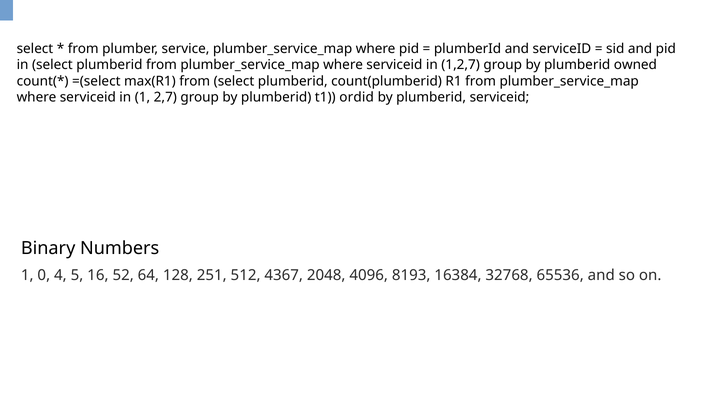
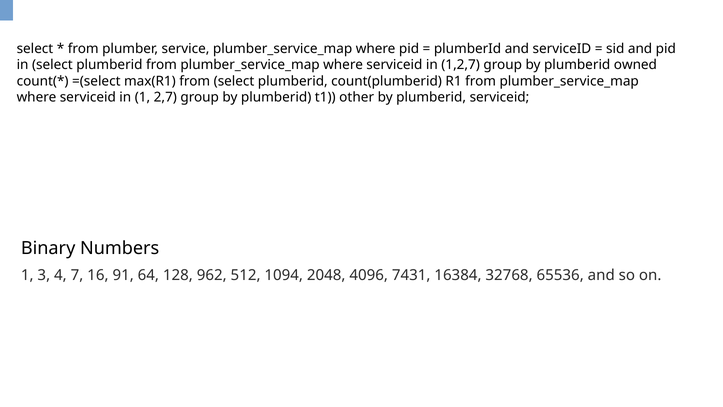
ordid: ordid -> other (357, 97)
0: 0 -> 3 (44, 275)
5: 5 -> 7 (77, 275)
52: 52 -> 91 (123, 275)
251: 251 -> 962 (212, 275)
4367: 4367 -> 1094 (284, 275)
8193: 8193 -> 7431 (411, 275)
